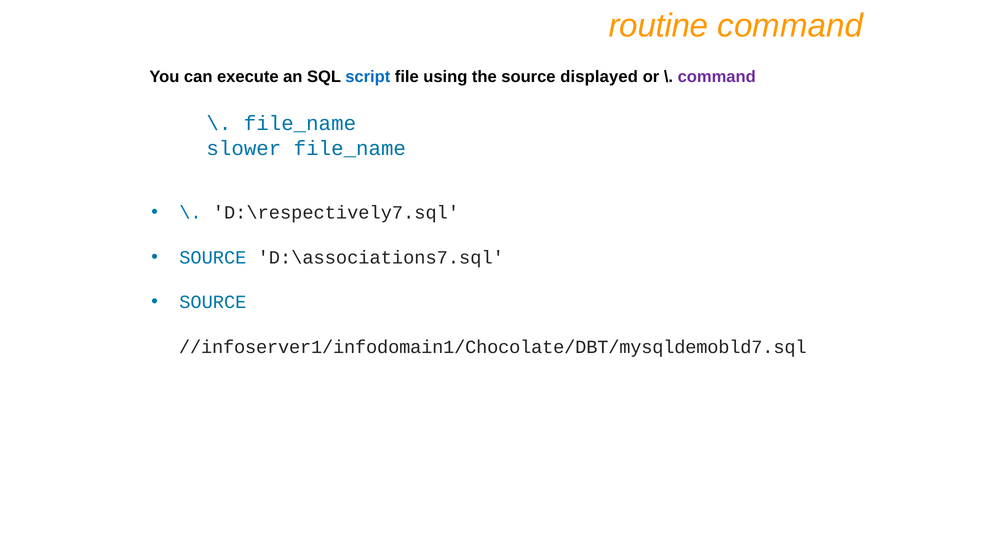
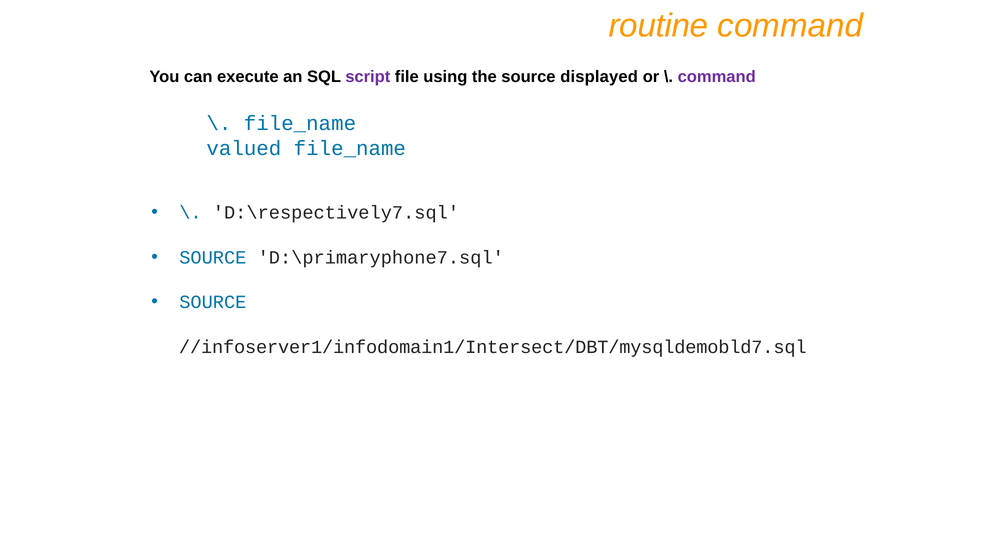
script colour: blue -> purple (368, 77)
slower: slower -> valued (244, 148)
D:\associations7.sql: D:\associations7.sql -> D:\primaryphone7.sql (381, 257)
//infoserver1/infodomain1/Chocolate/DBT/mysqldemobld7.sql: //infoserver1/infodomain1/Chocolate/DBT/mysqldemobld7.sql -> //infoserver1/infodomain1/Intersect/DBT/mysqldemobld7.sql (493, 347)
